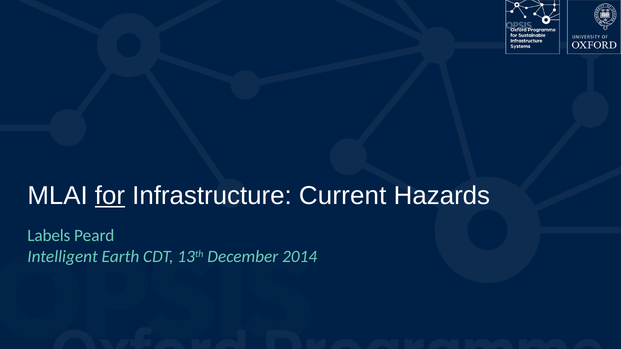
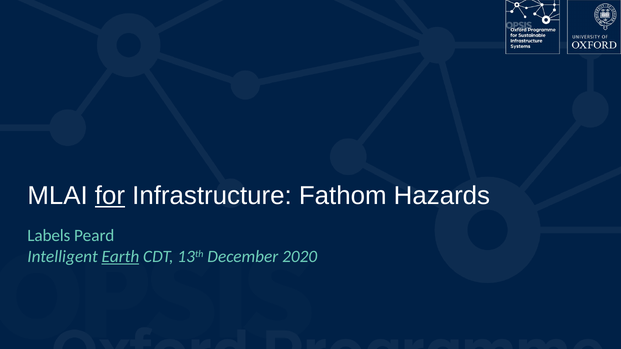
Current: Current -> Fathom (343, 196)
Earth underline: none -> present (120, 257)
2014: 2014 -> 2020 (300, 257)
